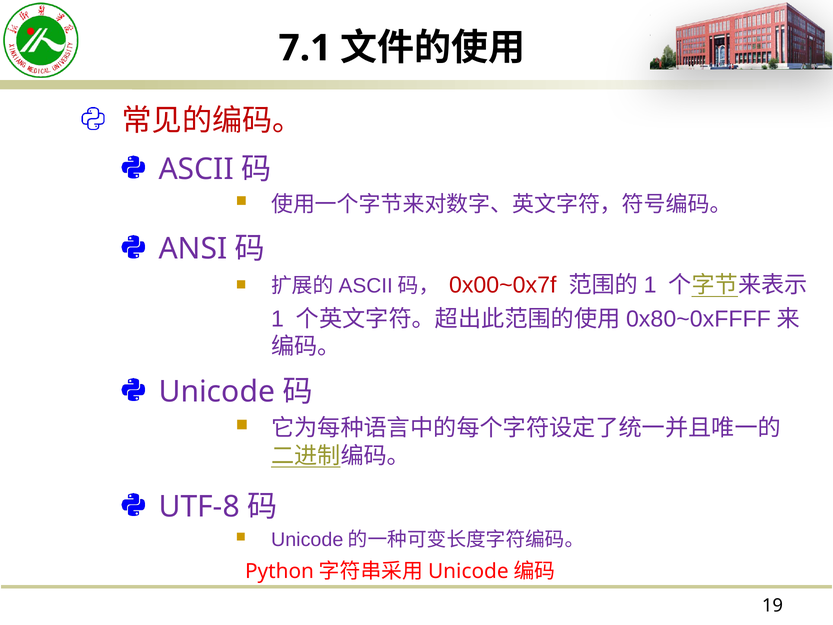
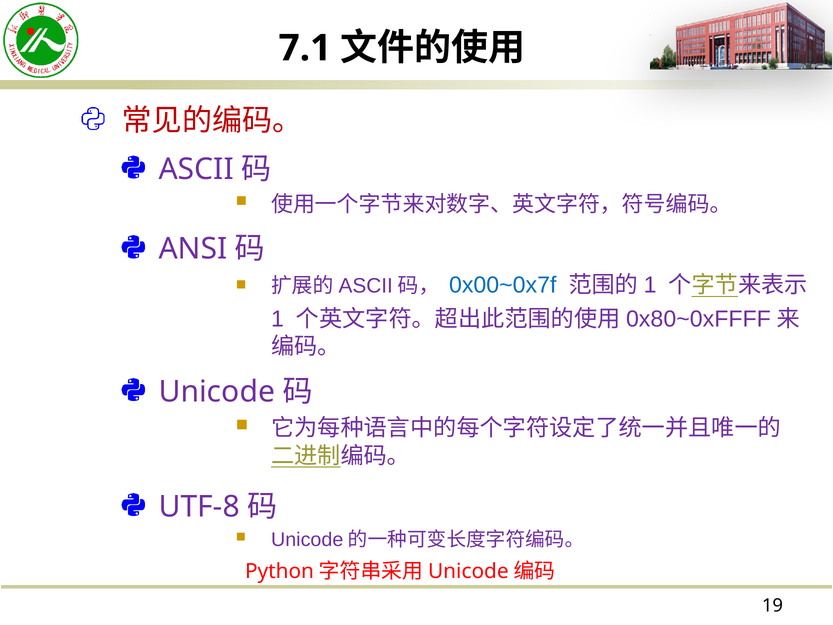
0x00~0x7f colour: red -> blue (503, 285)
